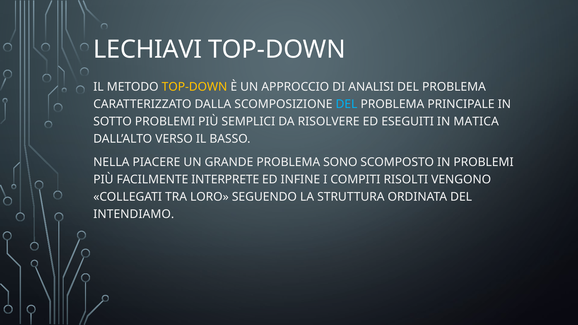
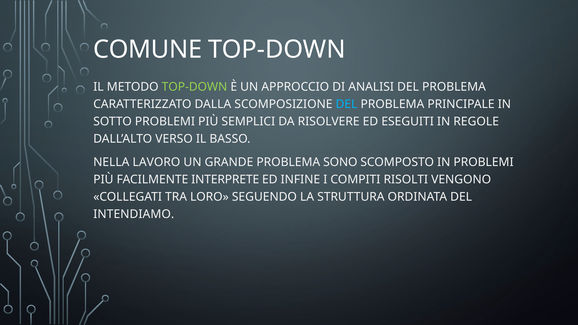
LECHIAVI: LECHIAVI -> COMUNE (148, 49)
TOP-DOWN colour: yellow -> light green (195, 87)
MATICA: MATICA -> REGOLE (476, 122)
PIACERE: PIACERE -> LAVORO (156, 162)
